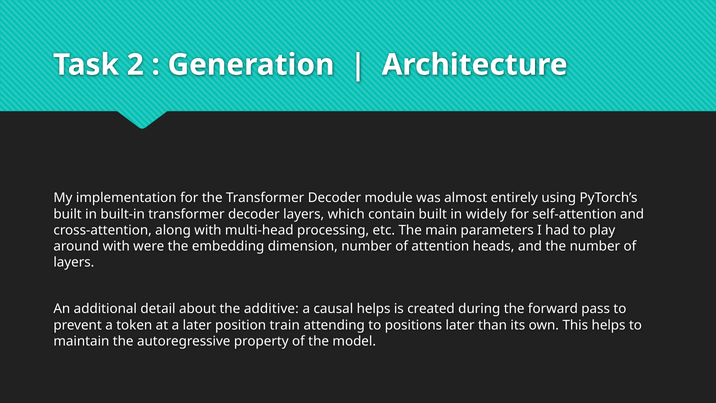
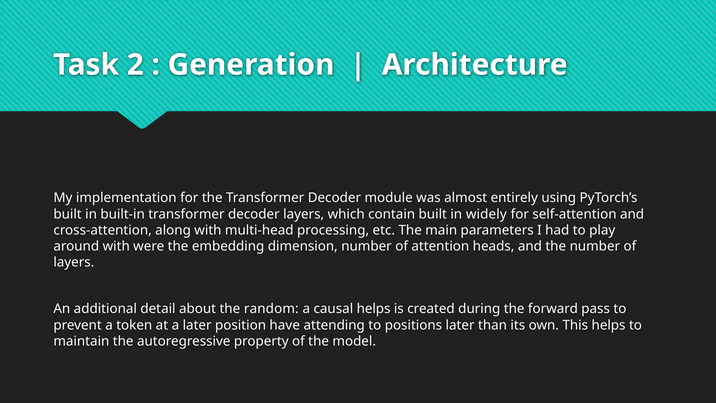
additive: additive -> random (271, 309)
train: train -> have (285, 325)
